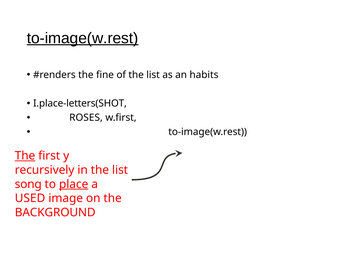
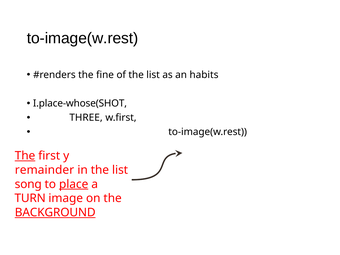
to-image(w.rest underline: present -> none (83, 38)
I.place-letters(SHOT: I.place-letters(SHOT -> I.place-whose(SHOT (80, 103)
ROSES: ROSES -> THREE (86, 118)
recursively: recursively -> remainder (45, 170)
USED: USED -> TURN (30, 198)
BACKGROUND underline: none -> present (55, 212)
